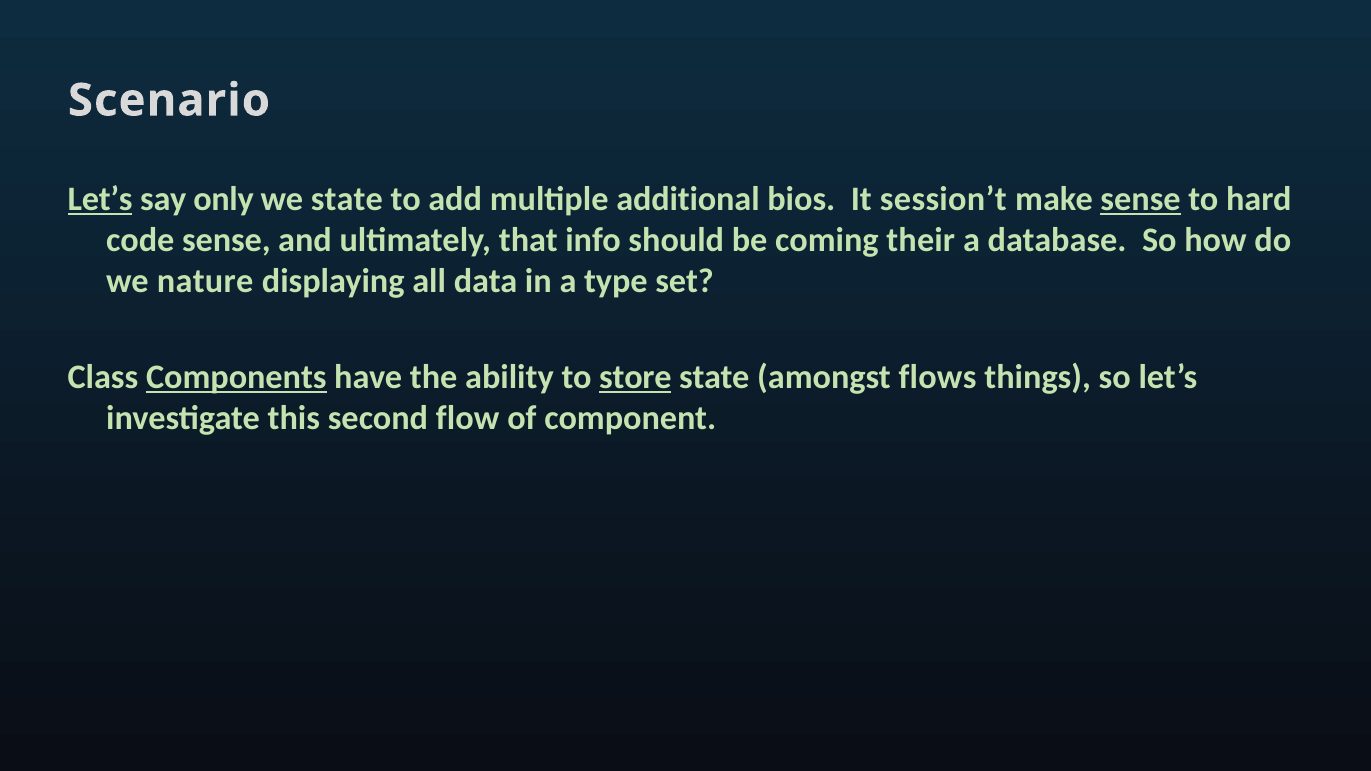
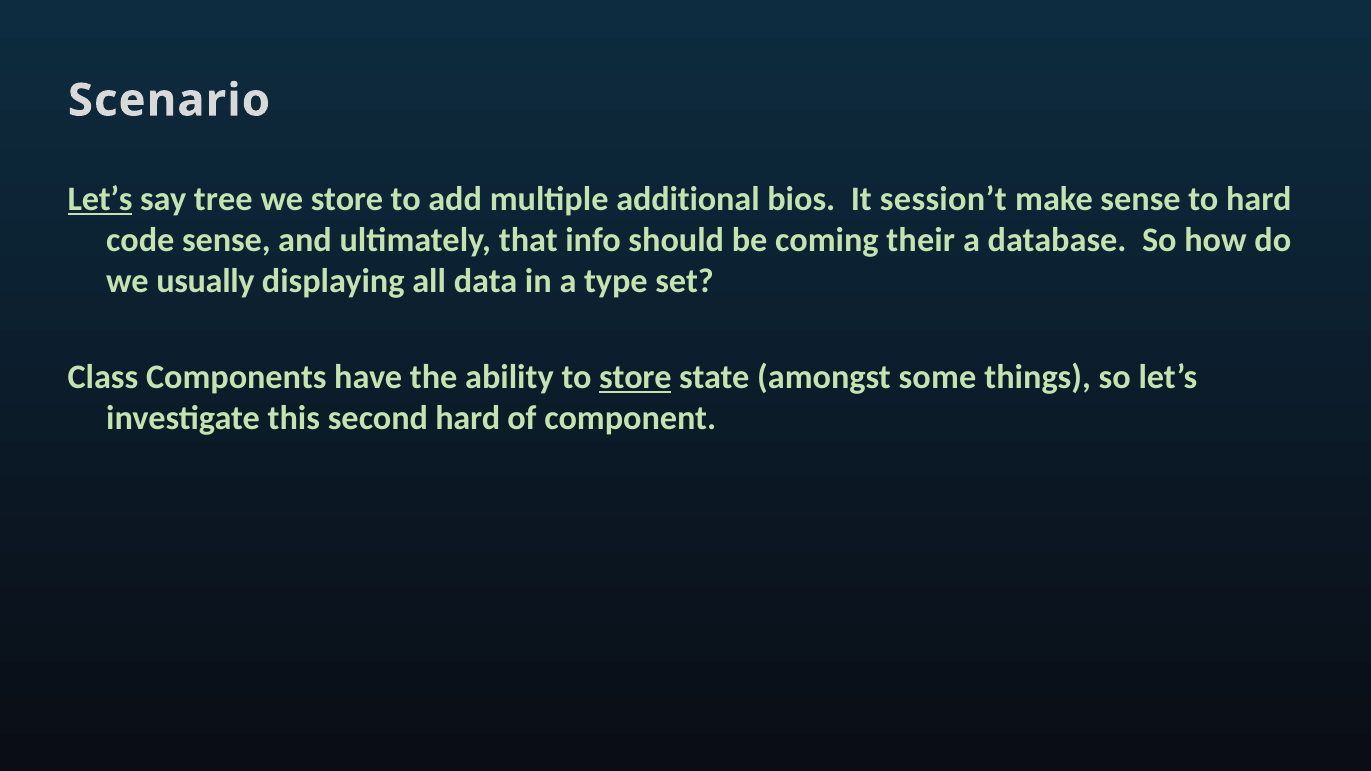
only: only -> tree (223, 199)
we state: state -> store (347, 199)
sense underline: present -> none (1141, 199)
nature: nature -> usually (205, 281)
Components underline: present -> none (236, 377)
flows: flows -> some (938, 377)
second flow: flow -> hard (468, 418)
